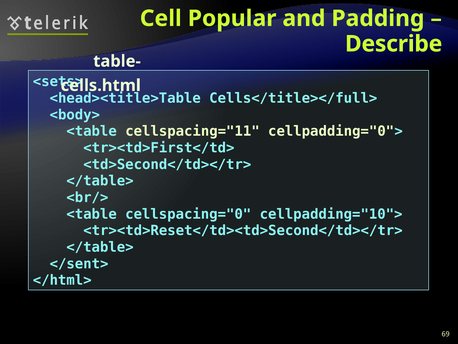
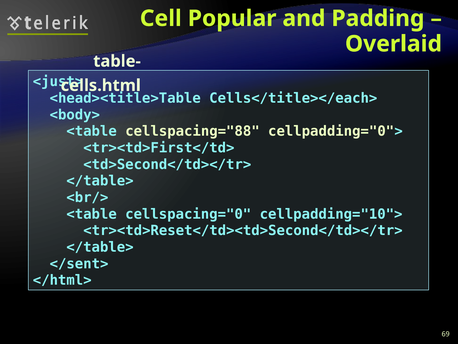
Describe: Describe -> Overlaid (394, 44)
<sets>: <sets> -> <just> (58, 82)
Cells</title></full>: Cells</title></full> -> Cells</title></each> (293, 98)
cellspacing="11: cellspacing="11 -> cellspacing="88 (192, 131)
